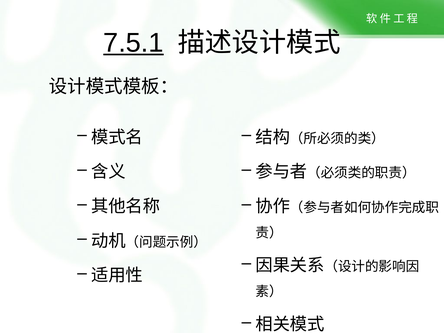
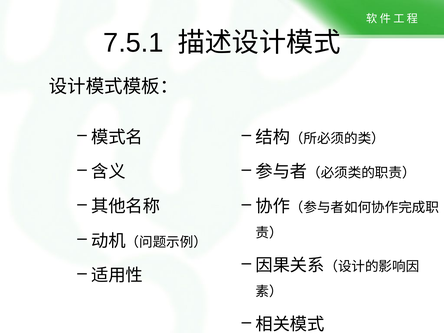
7.5.1 underline: present -> none (133, 43)
